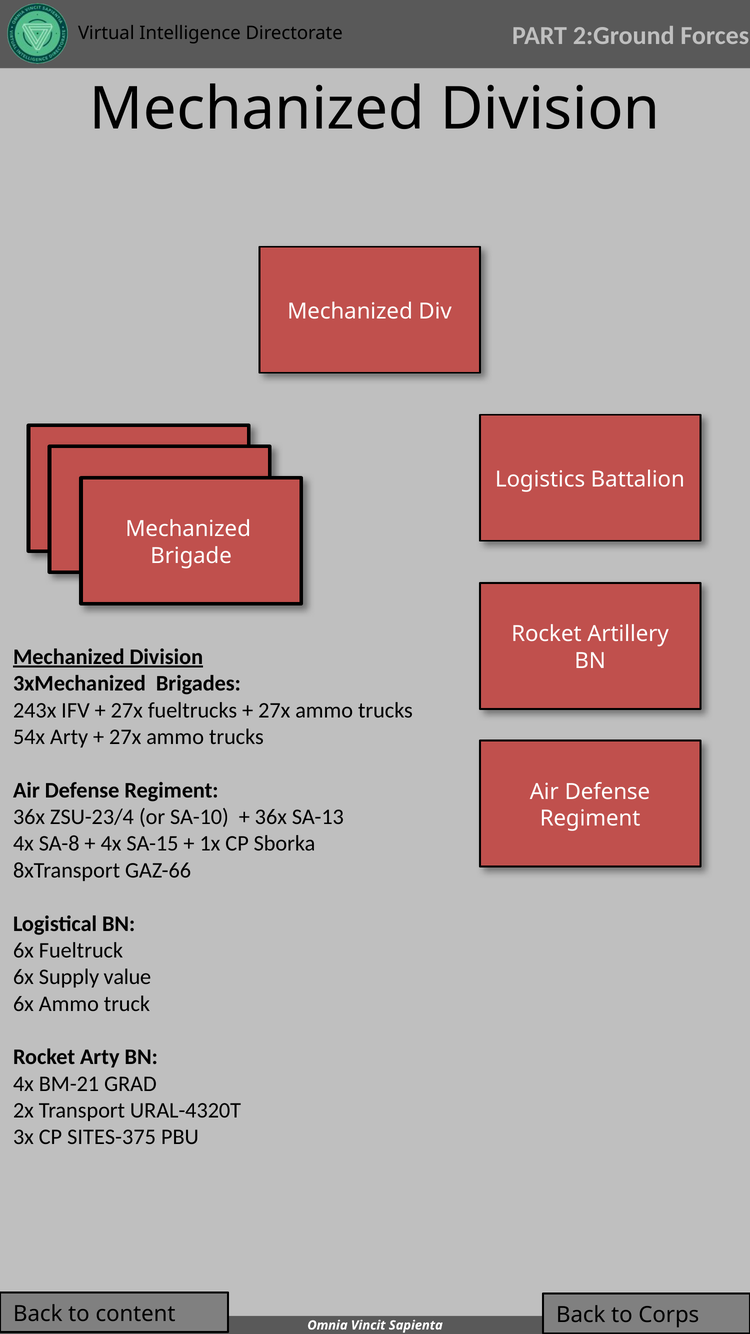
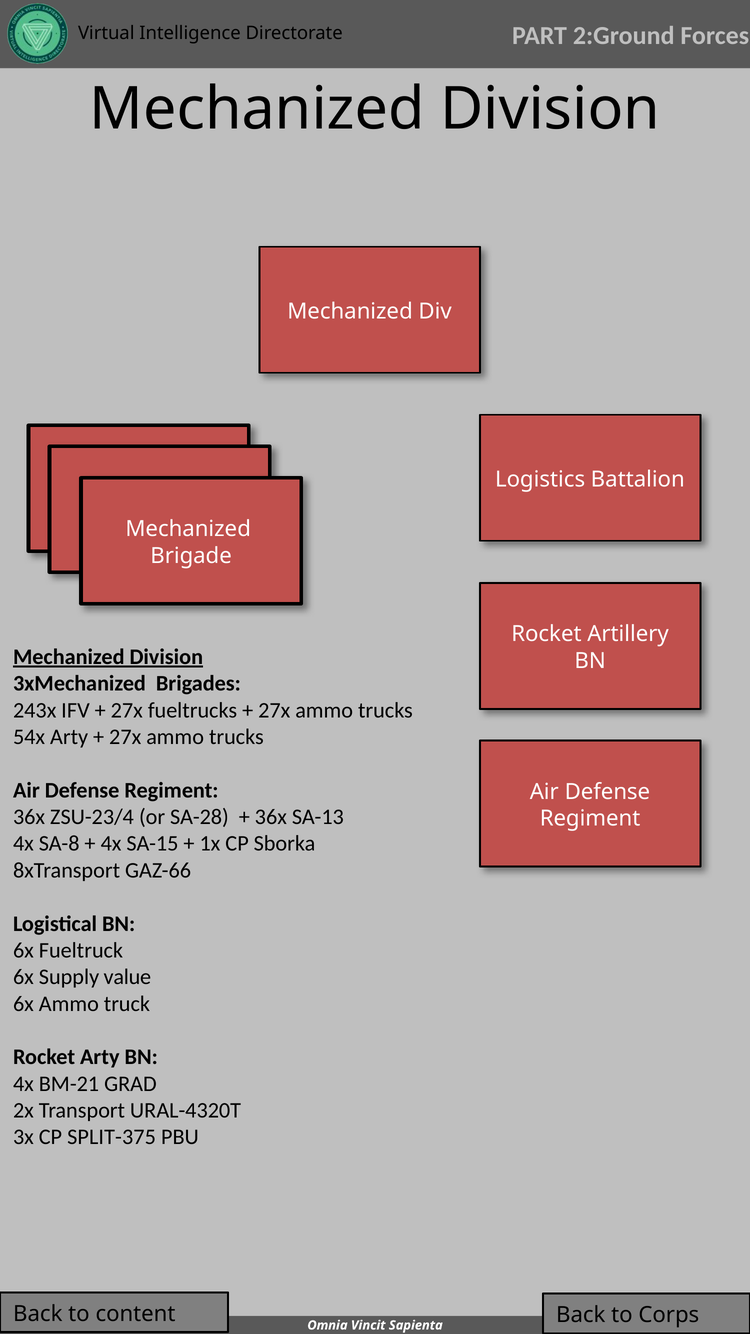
SA-10: SA-10 -> SA-28 (199, 817)
SITES-375: SITES-375 -> SPLIT-375 (112, 1137)
